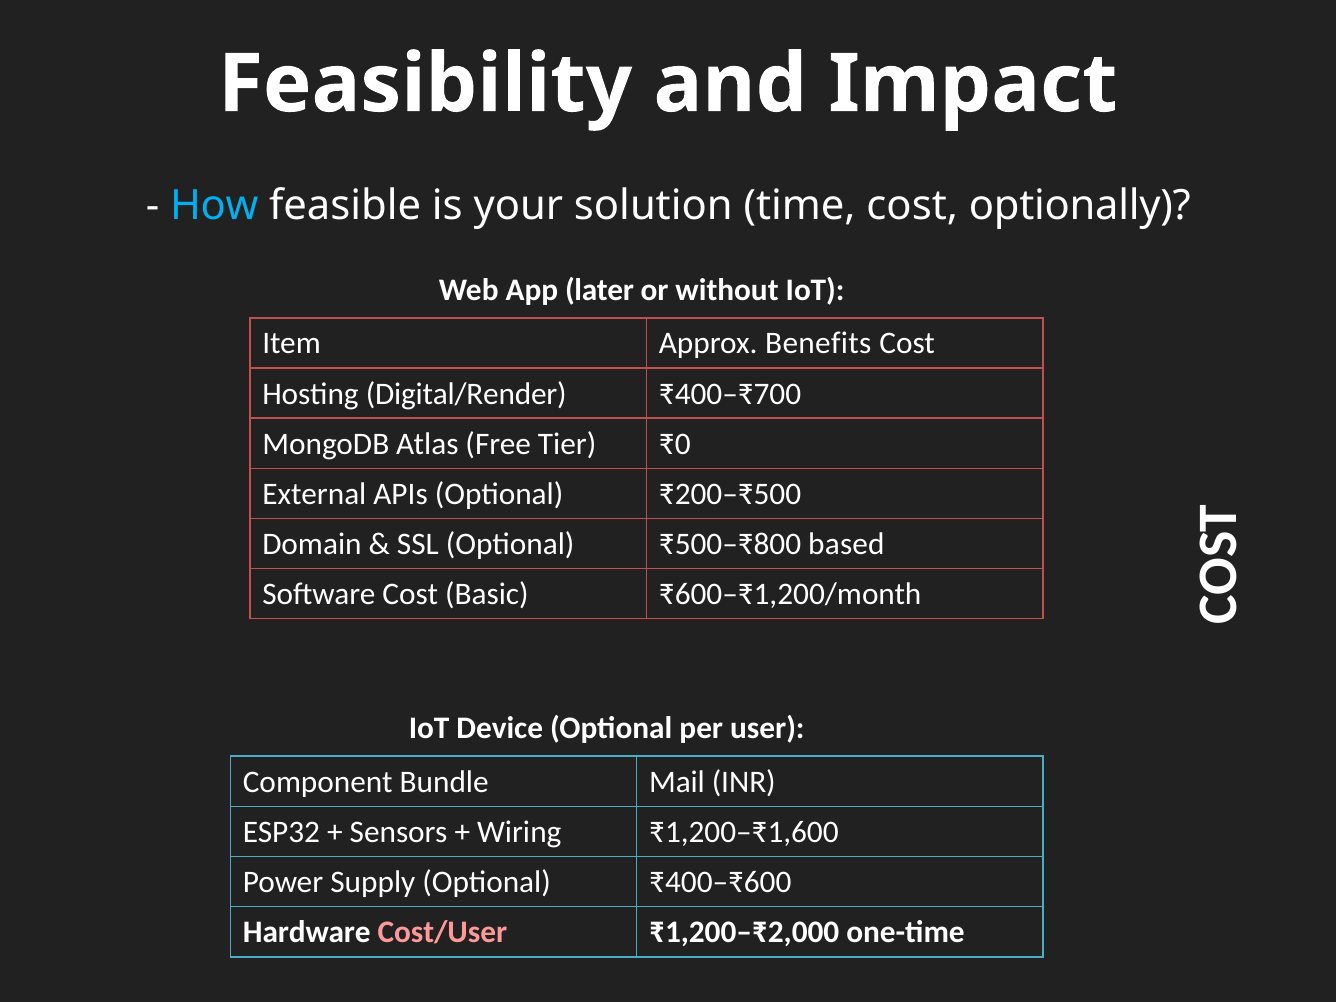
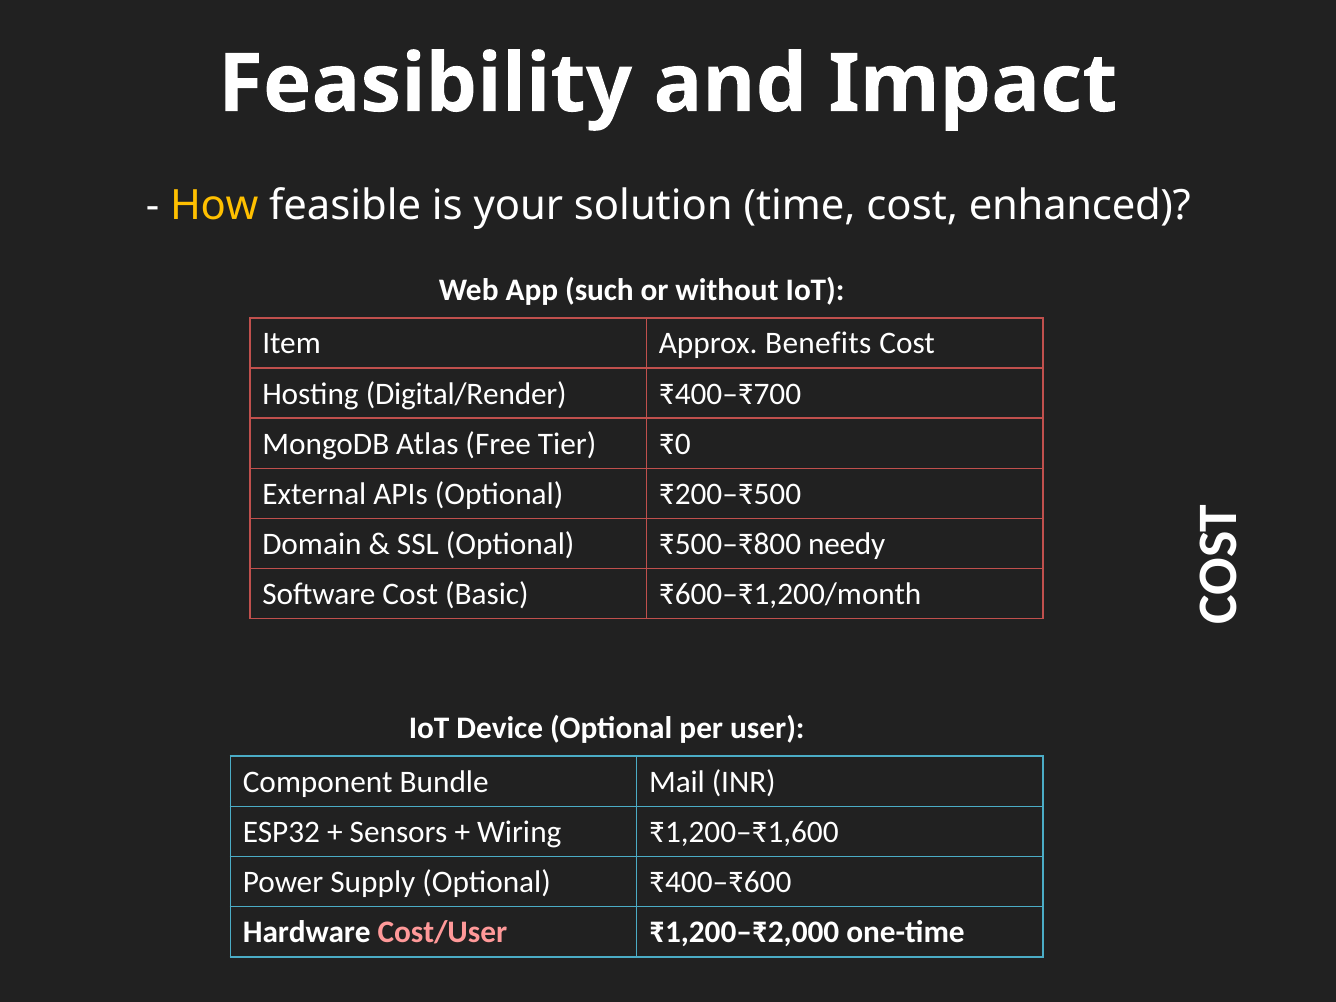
How colour: light blue -> yellow (214, 206)
optionally: optionally -> enhanced (1080, 206)
later: later -> such (599, 290)
based: based -> needy (847, 544)
